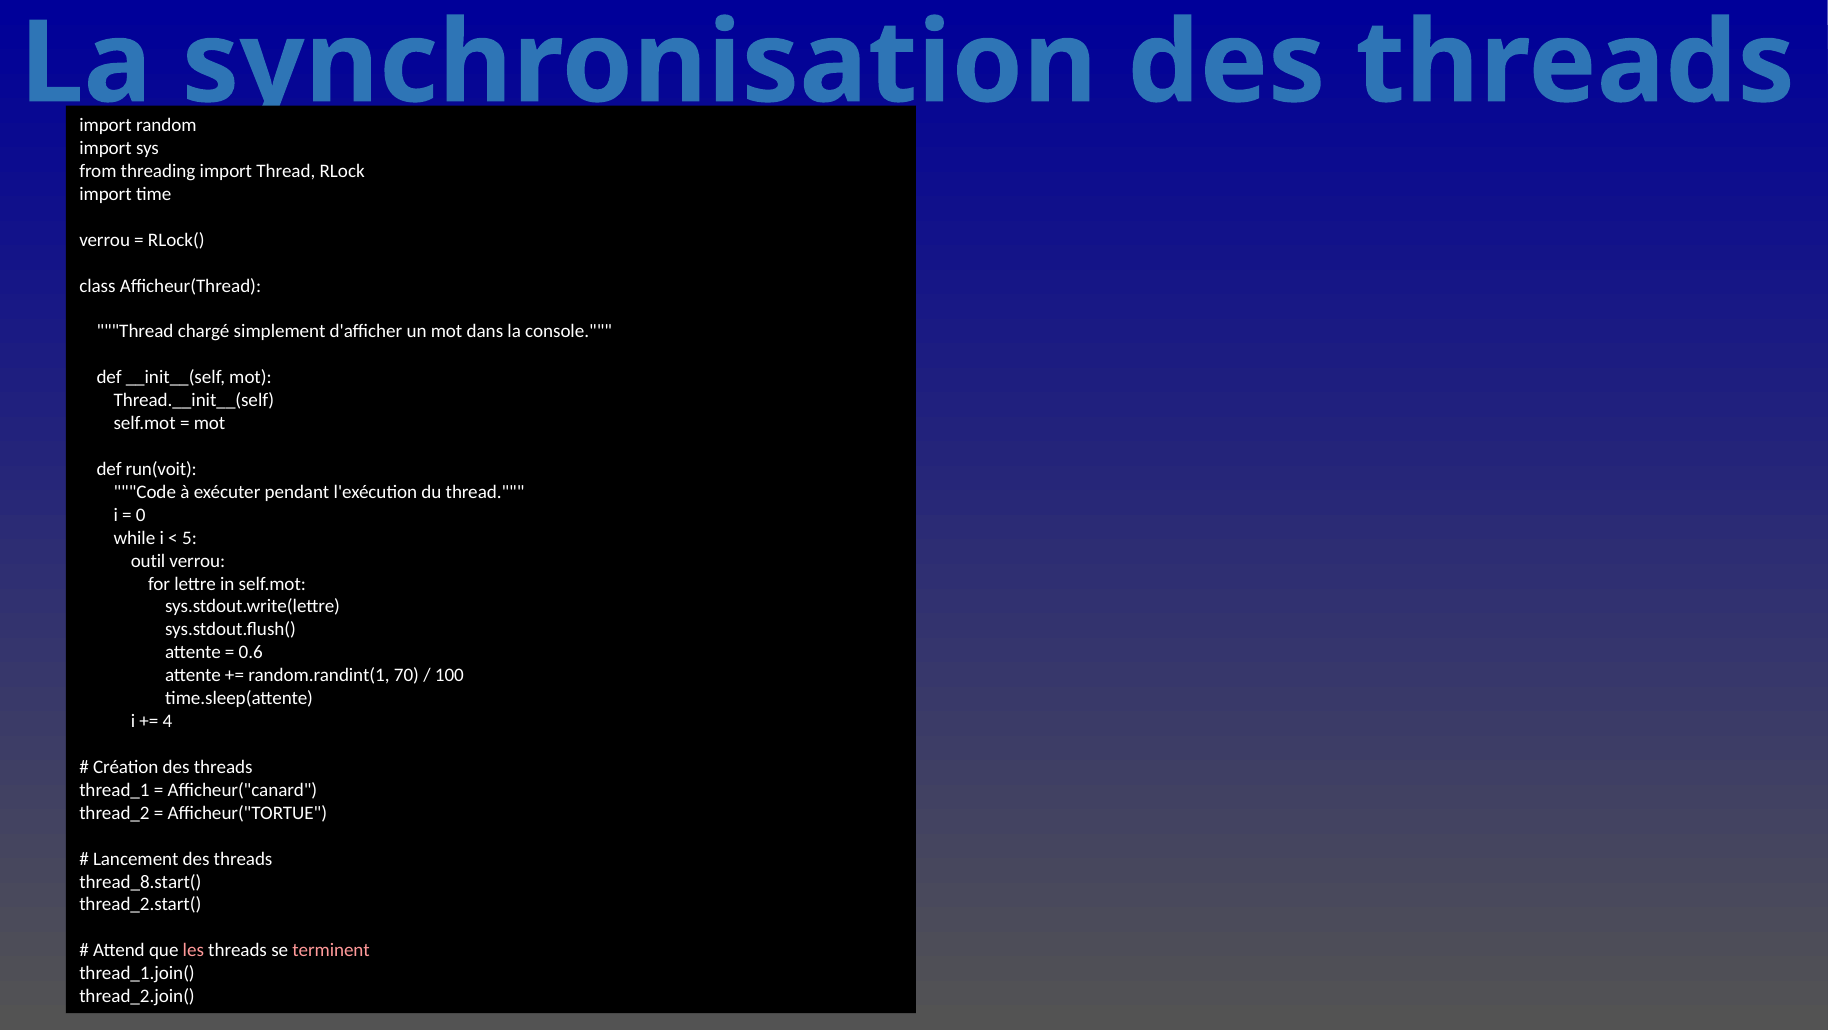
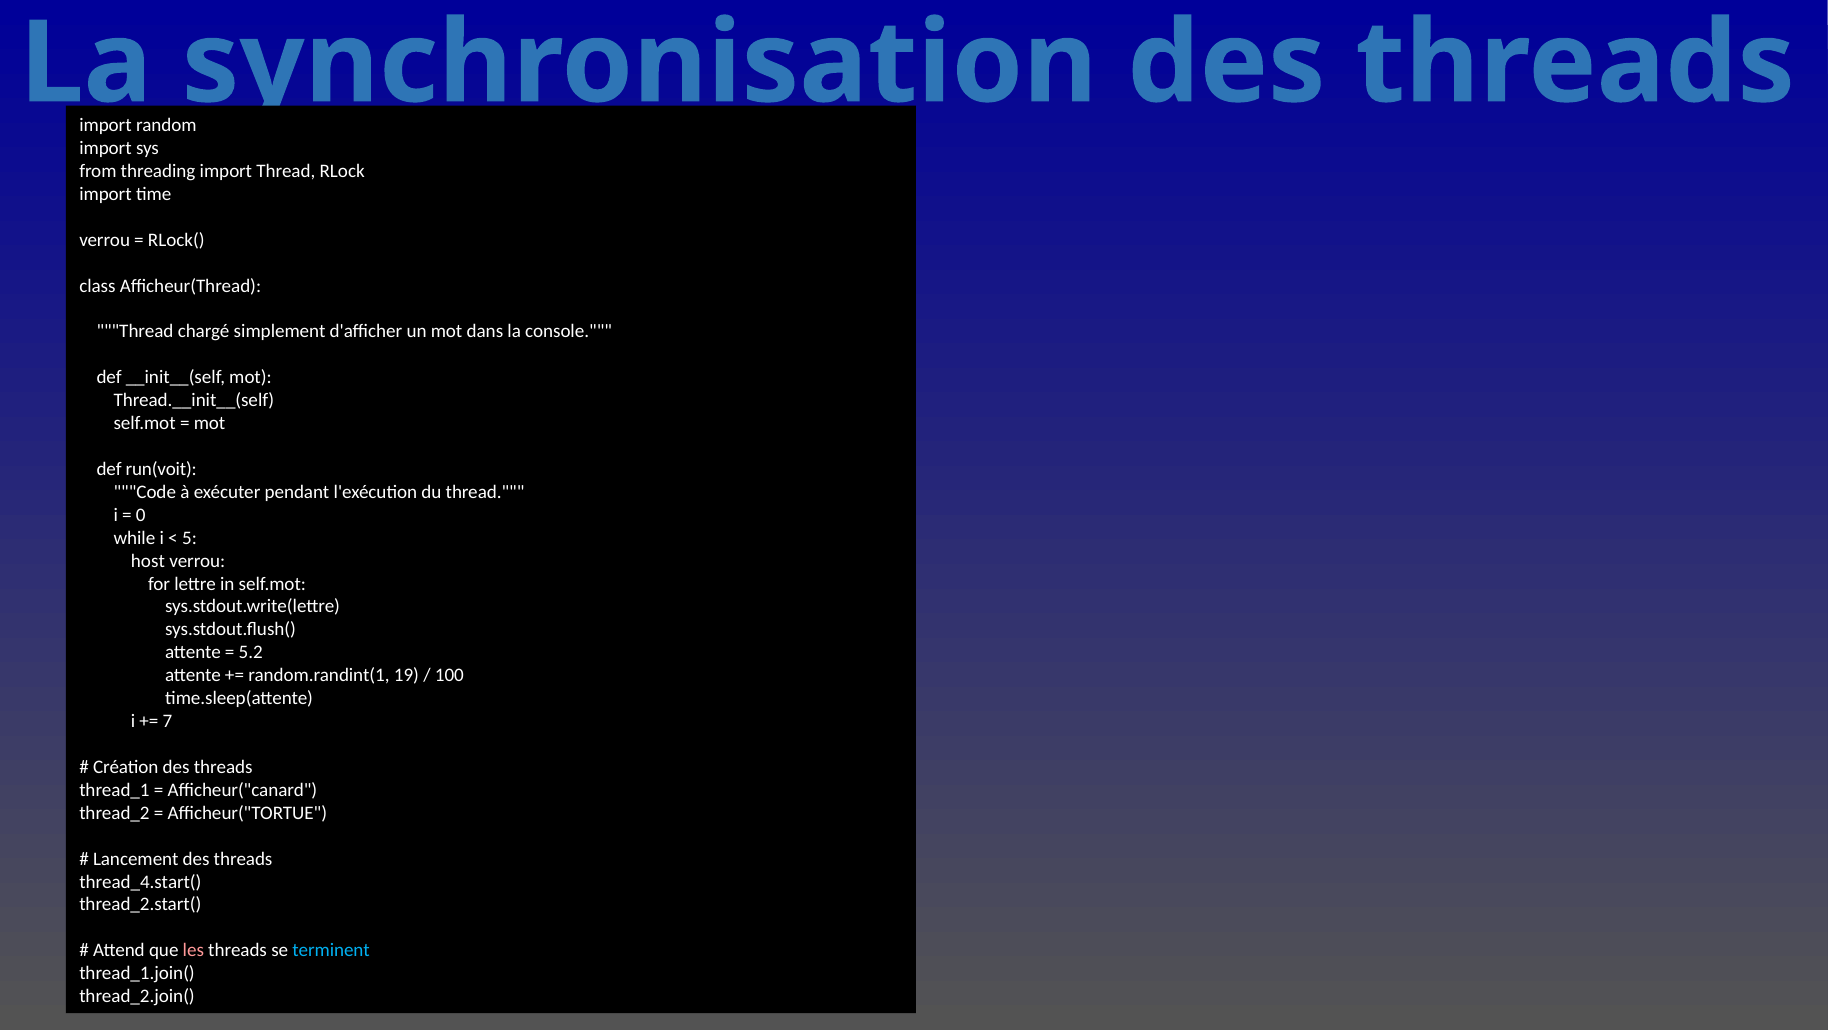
outil: outil -> host (148, 561)
0.6: 0.6 -> 5.2 (251, 653)
70: 70 -> 19 (406, 676)
4: 4 -> 7 (167, 722)
thread_8.start(: thread_8.start( -> thread_4.start( (140, 882)
terminent colour: pink -> light blue (331, 951)
